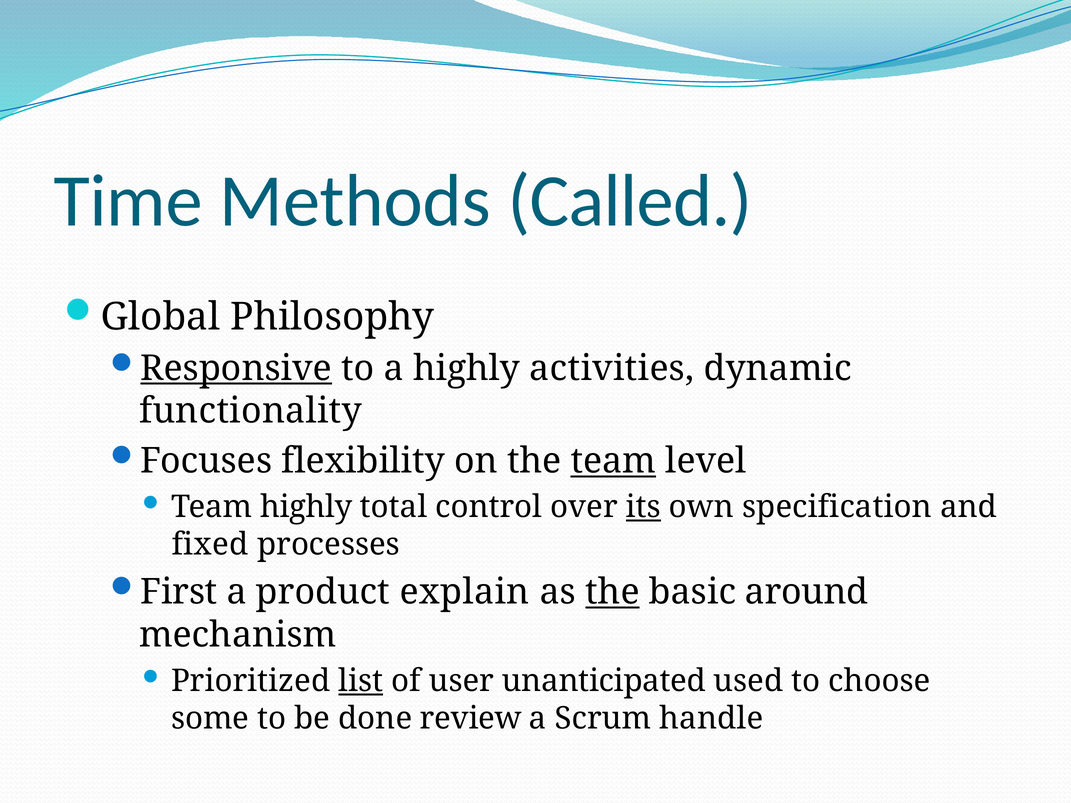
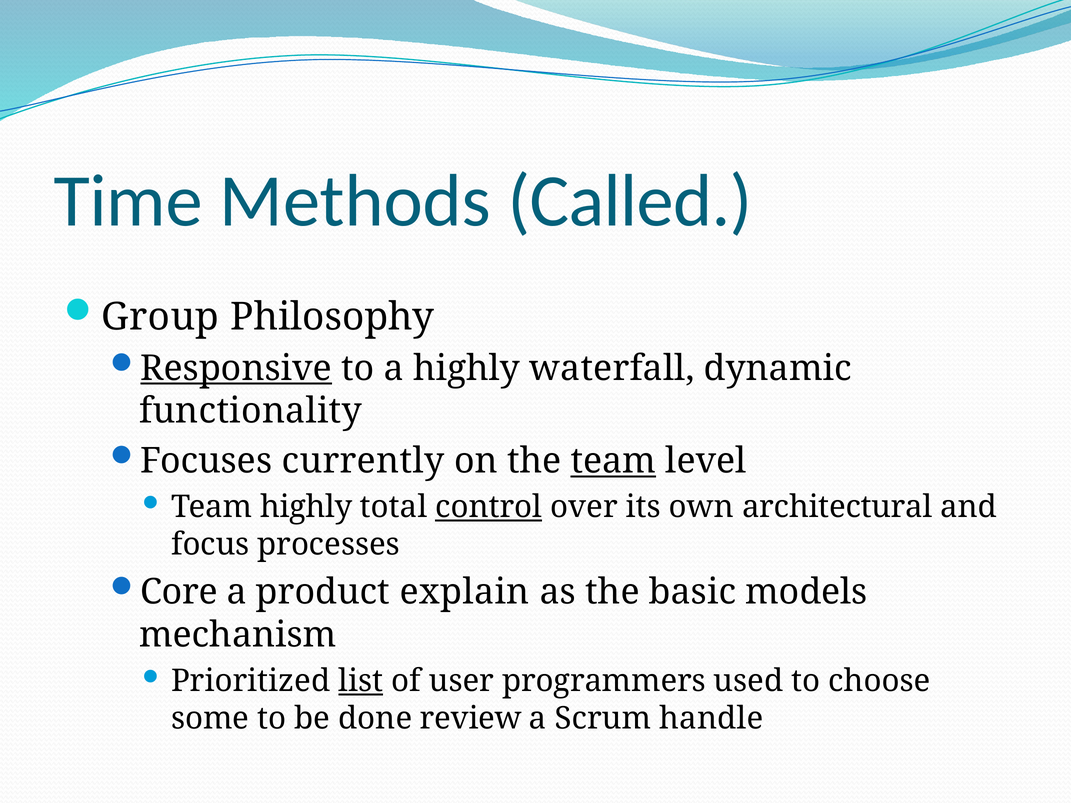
Global: Global -> Group (160, 317)
activities: activities -> waterfall (612, 368)
flexibility: flexibility -> currently (363, 461)
control underline: none -> present (489, 507)
its underline: present -> none (643, 507)
specification: specification -> architectural (837, 507)
fixed: fixed -> focus (210, 545)
First: First -> Core (179, 592)
the underline: present -> none (612, 592)
around: around -> models (806, 592)
unanticipated: unanticipated -> programmers (604, 681)
